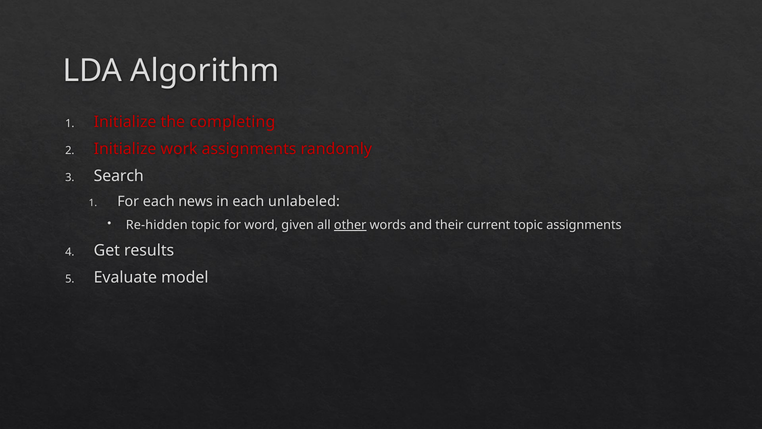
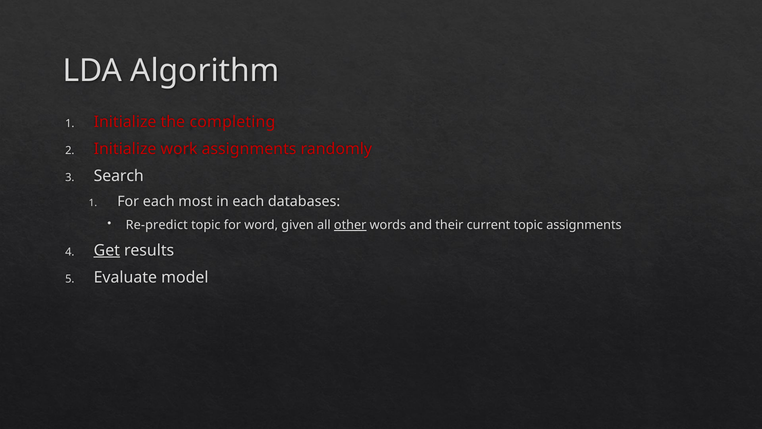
news: news -> most (195, 201)
unlabeled: unlabeled -> databases (304, 201)
Re-hidden: Re-hidden -> Re-predict (157, 225)
Get underline: none -> present (107, 250)
